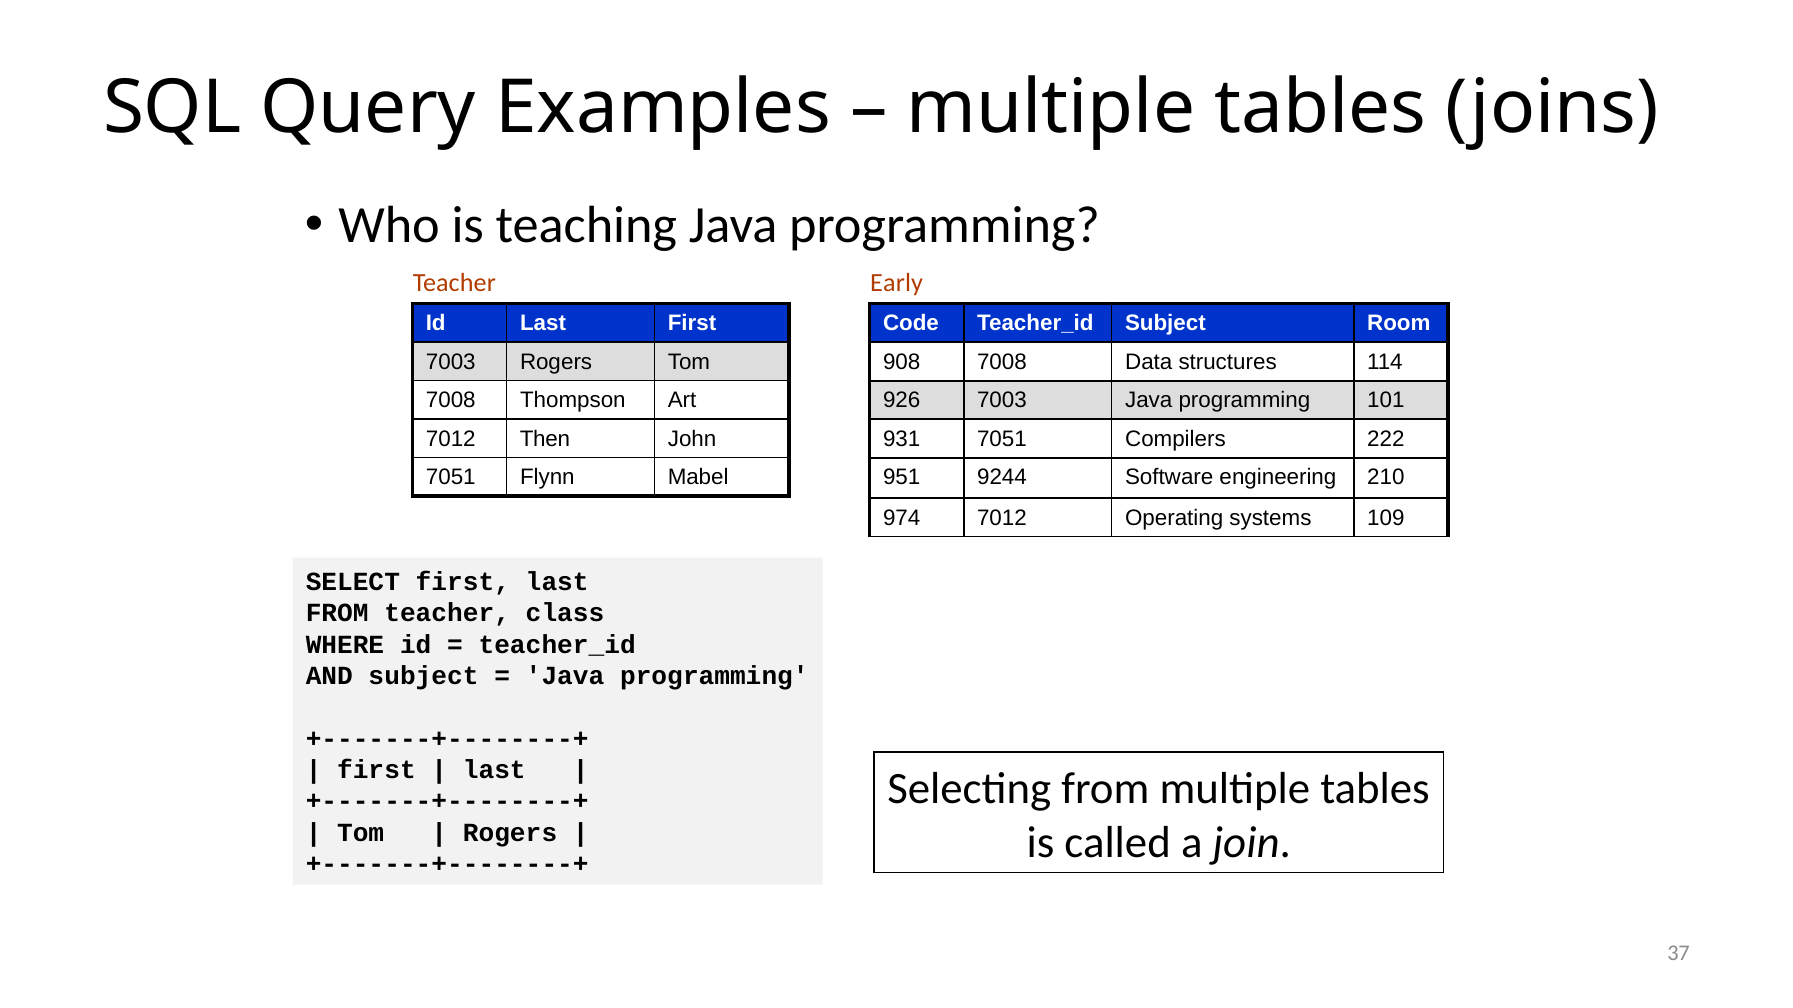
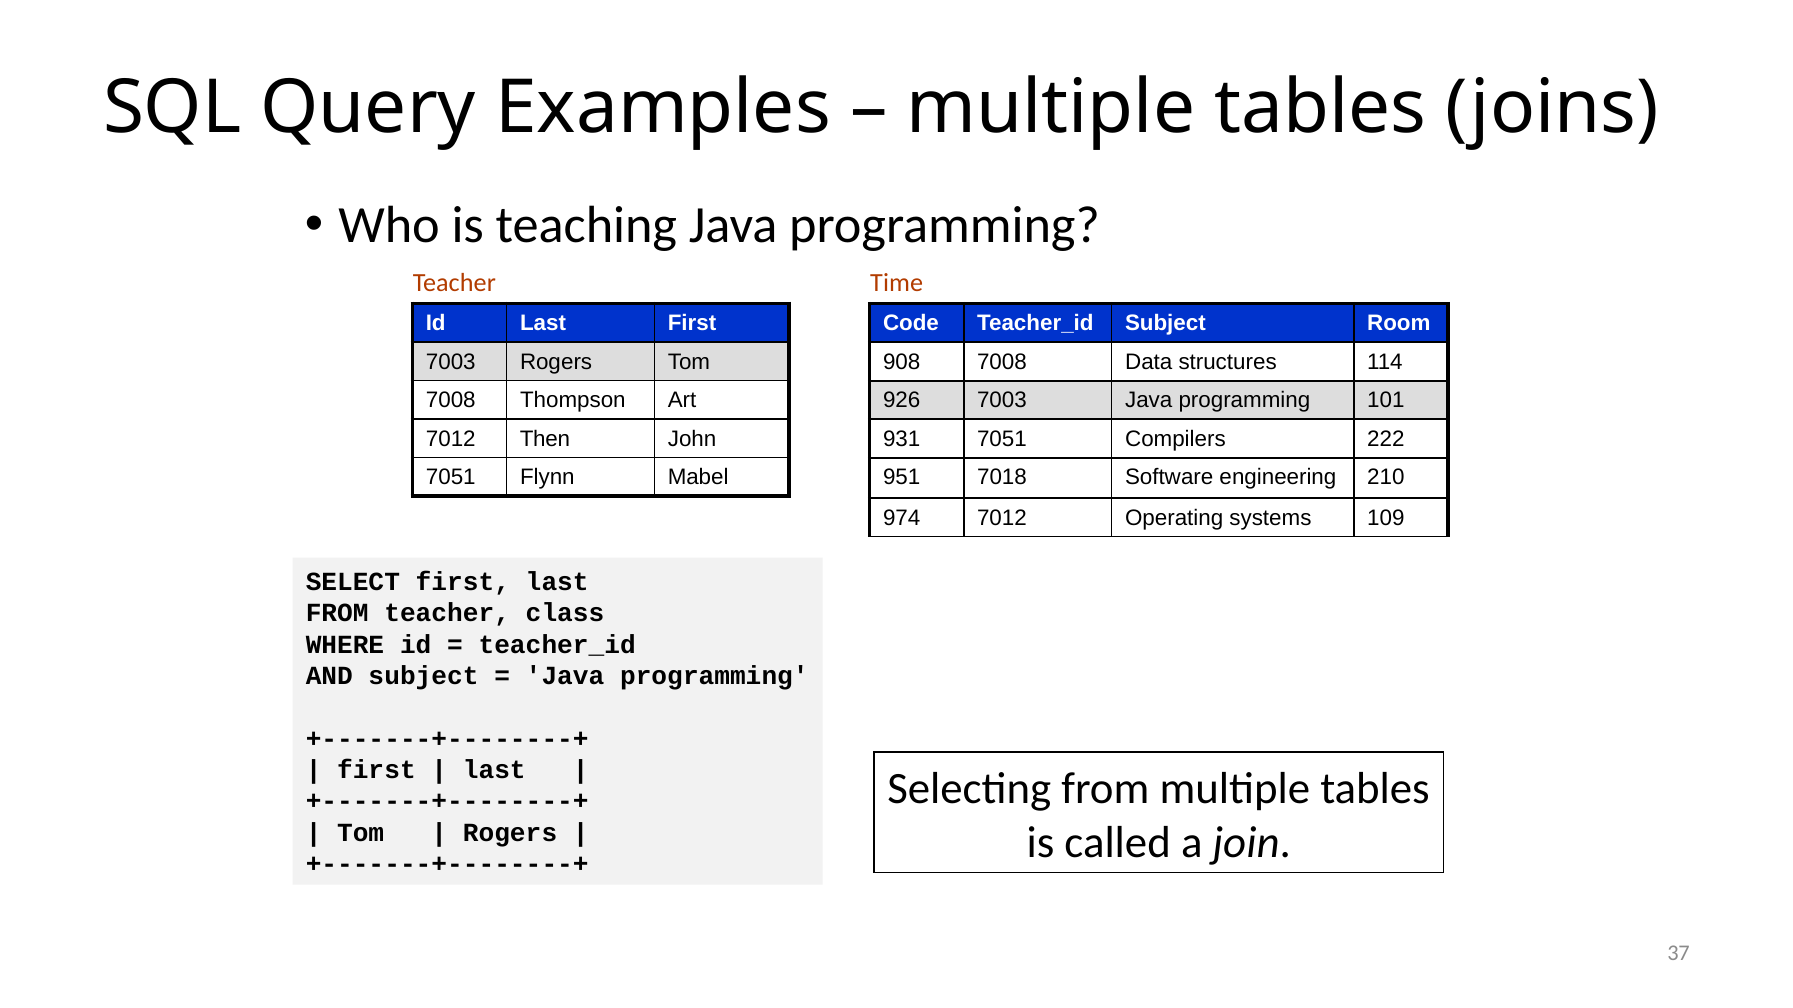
Early: Early -> Time (897, 283)
9244: 9244 -> 7018 (1002, 478)
